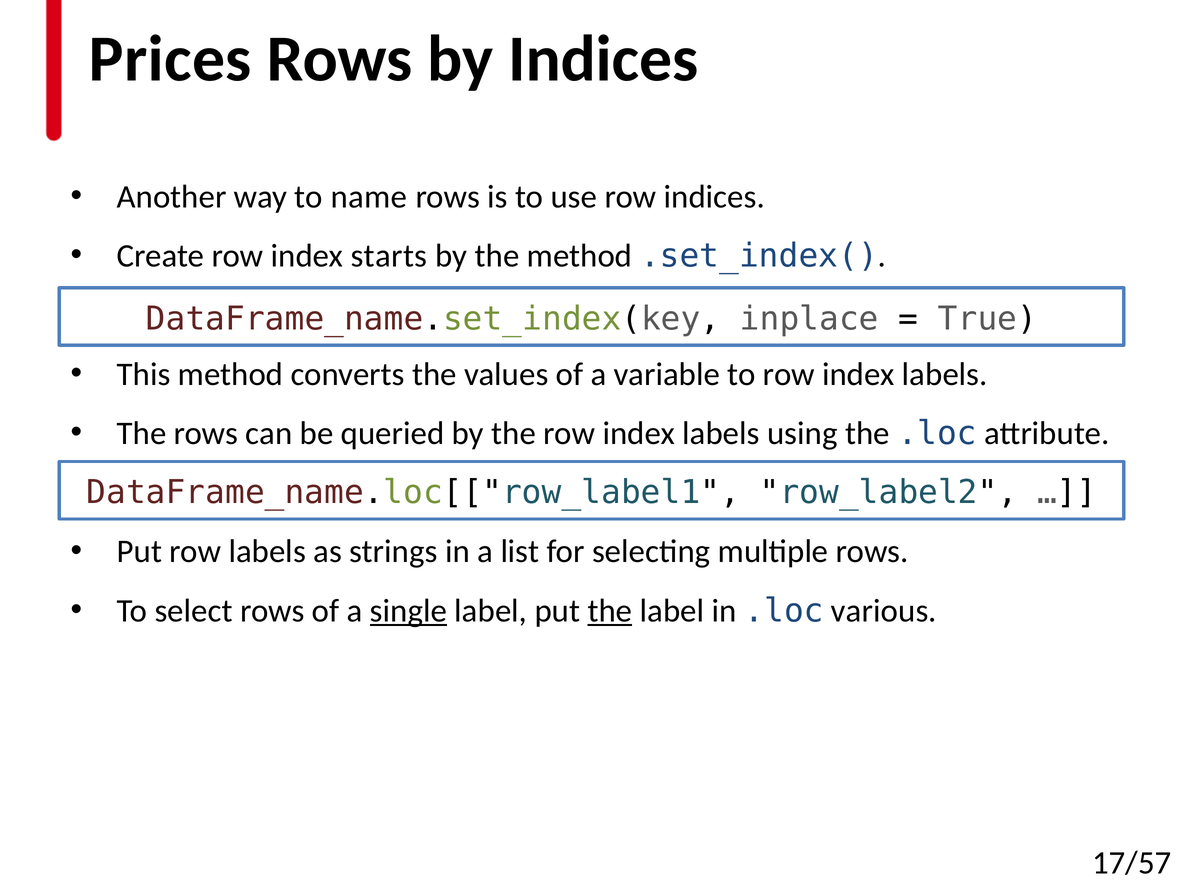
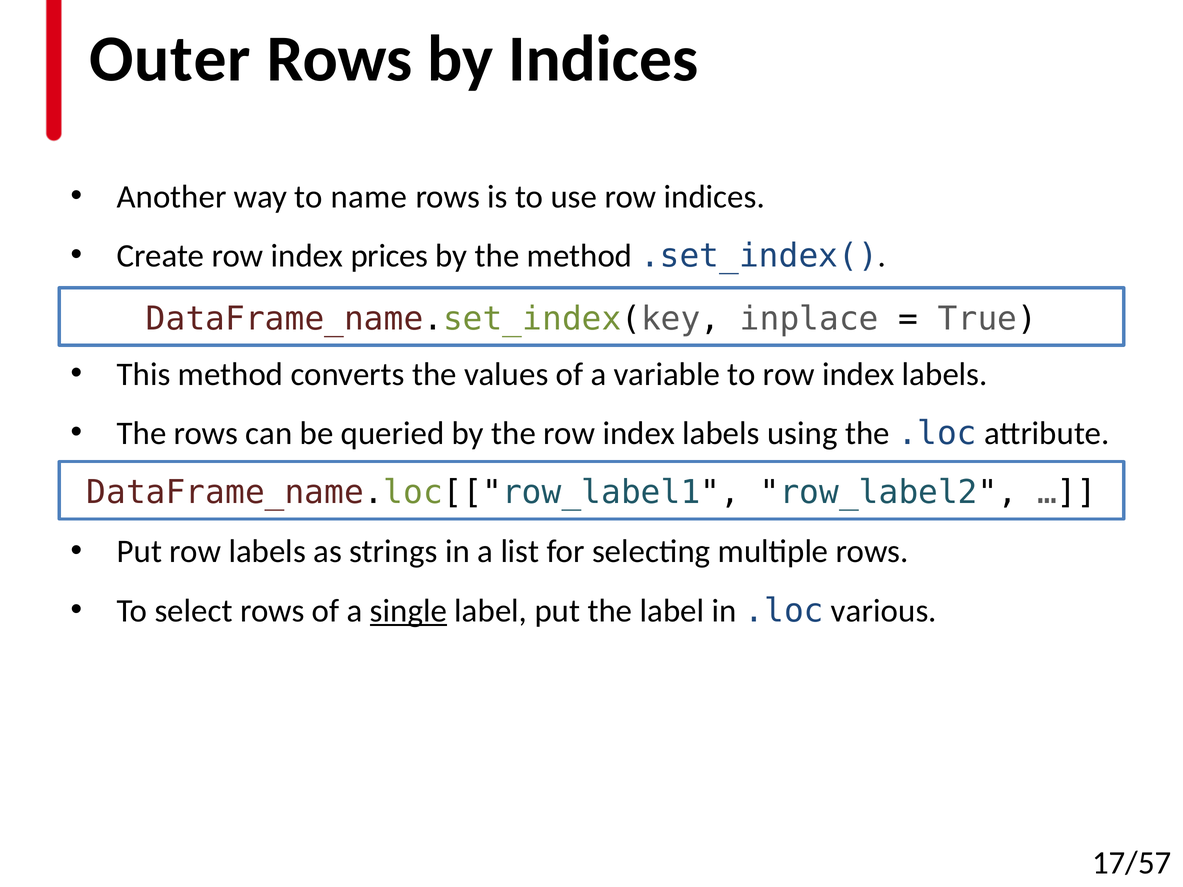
Prices: Prices -> Outer (170, 59)
starts: starts -> prices (389, 256)
the underline: present -> none (610, 611)
